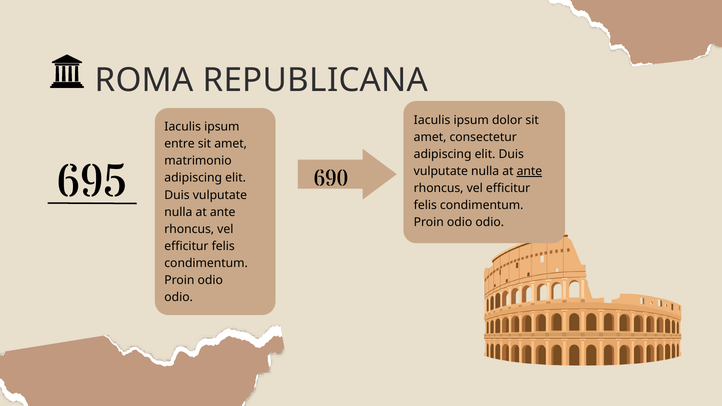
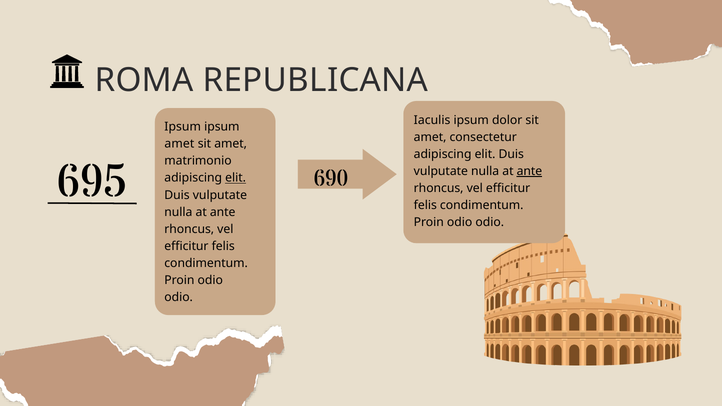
Iaculis: Iaculis -> Ipsum (183, 127)
entre: entre -> amet (179, 144)
elit underline: none -> present (236, 178)
